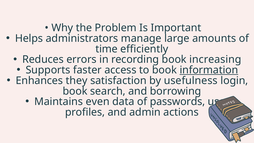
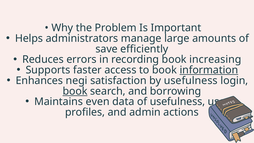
time: time -> save (107, 49)
they: they -> negi (77, 81)
book underline: none -> present (75, 91)
of passwords: passwords -> usefulness (177, 102)
